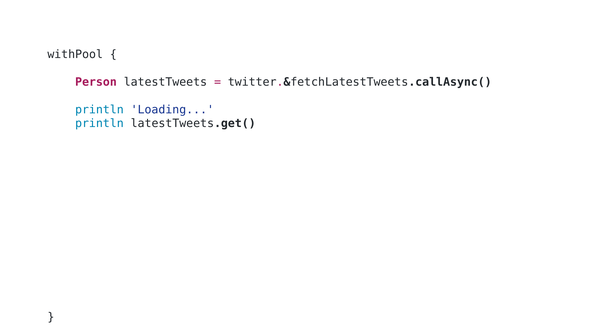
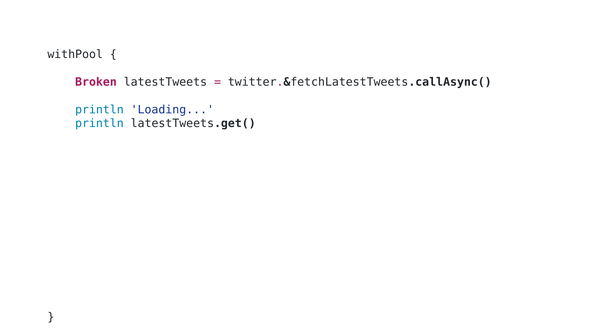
Person: Person -> Broken (96, 82)
